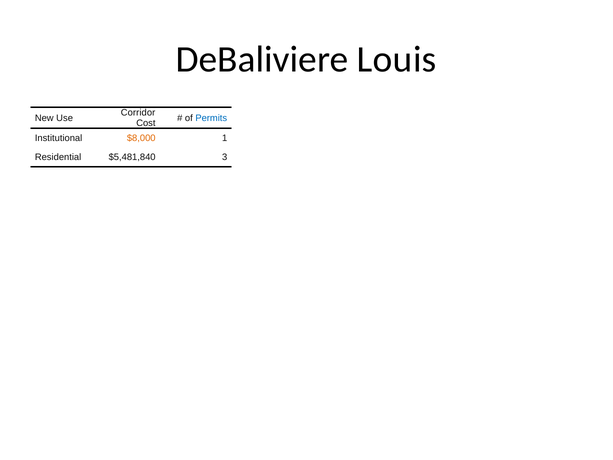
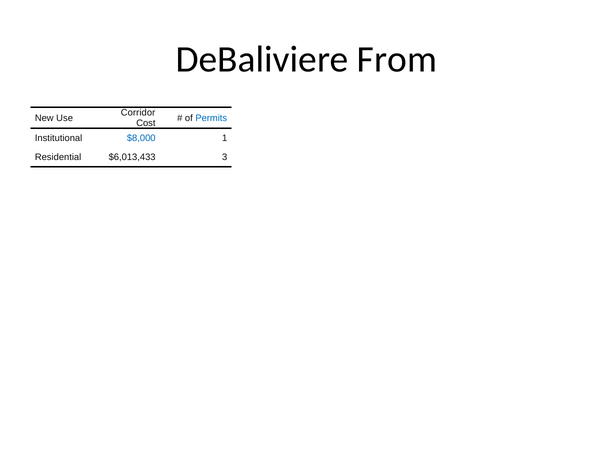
Louis: Louis -> From (397, 59)
$8,000 colour: orange -> blue (141, 138)
$5,481,840: $5,481,840 -> $6,013,433 (132, 157)
